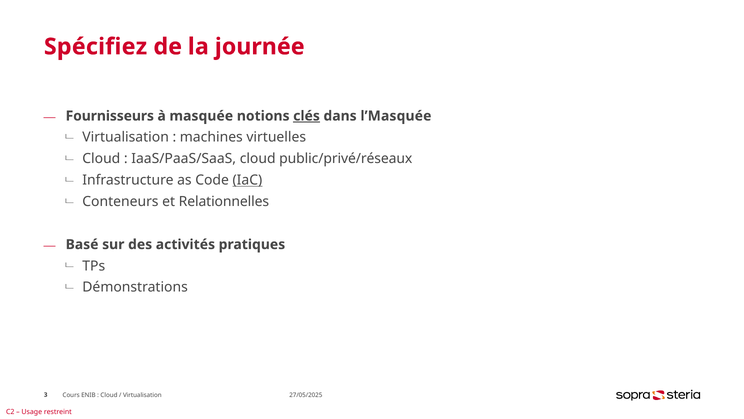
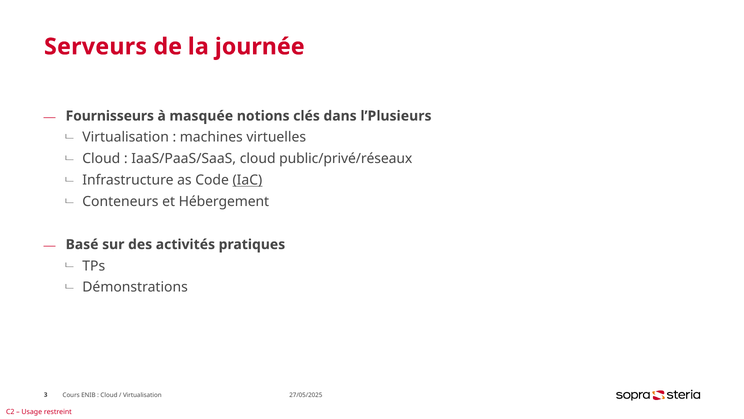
Spécifiez: Spécifiez -> Serveurs (96, 47)
clés underline: present -> none (307, 116)
l’Masquée: l’Masquée -> l’Plusieurs (396, 116)
Relationnelles: Relationnelles -> Hébergement (224, 201)
